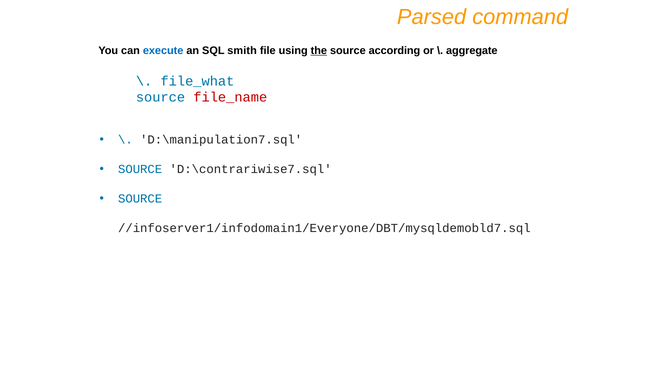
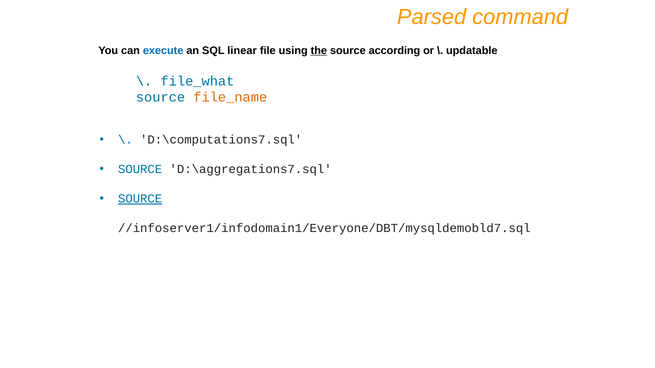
smith: smith -> linear (242, 51)
aggregate: aggregate -> updatable (472, 51)
file_name colour: red -> orange (230, 98)
D:\manipulation7.sql: D:\manipulation7.sql -> D:\computations7.sql (221, 140)
D:\contrariwise7.sql: D:\contrariwise7.sql -> D:\aggregations7.sql (251, 169)
SOURCE underline: none -> present (140, 199)
